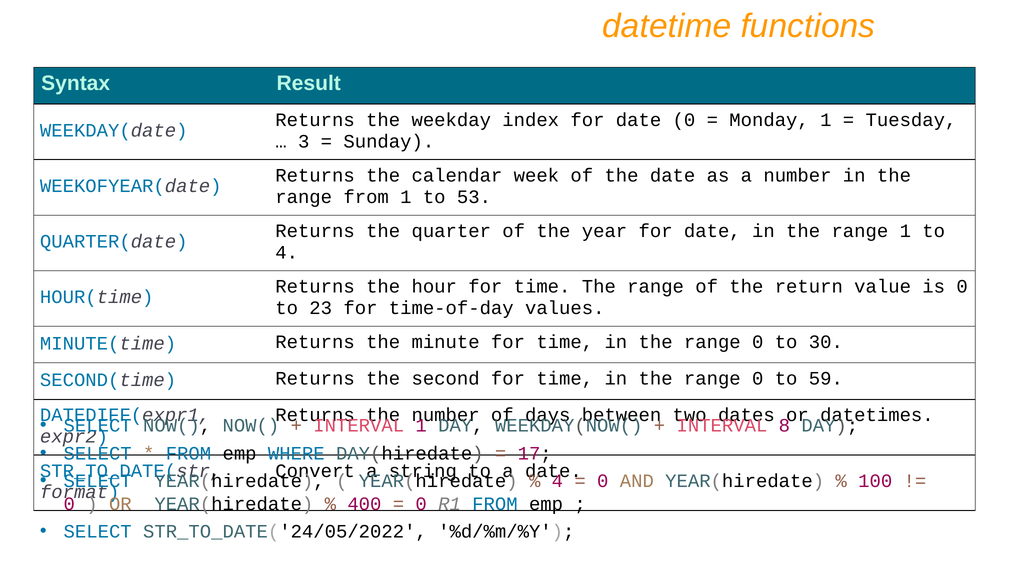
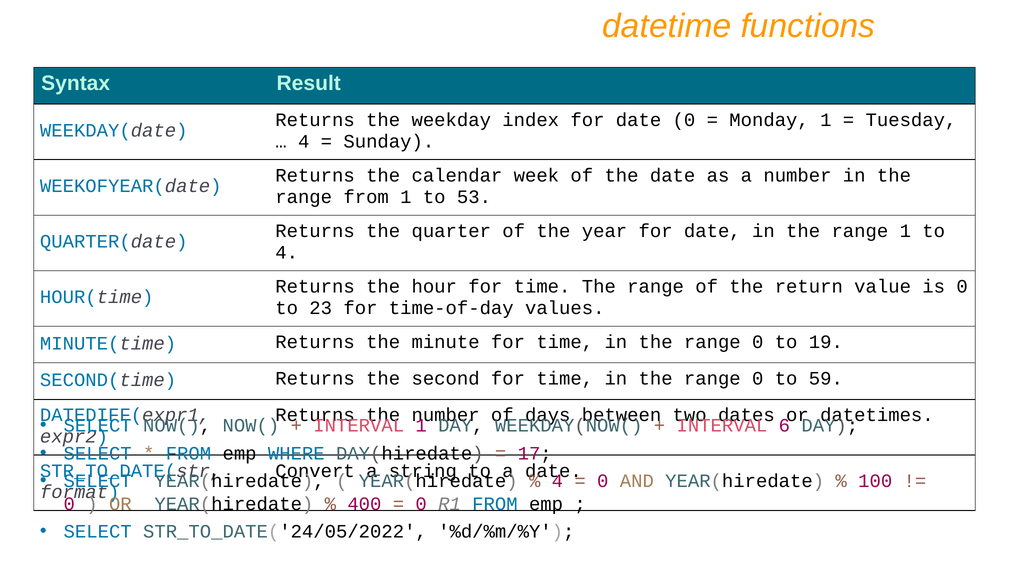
3: 3 -> 4 (304, 141)
30: 30 -> 19 (826, 342)
8: 8 -> 6 (784, 425)
